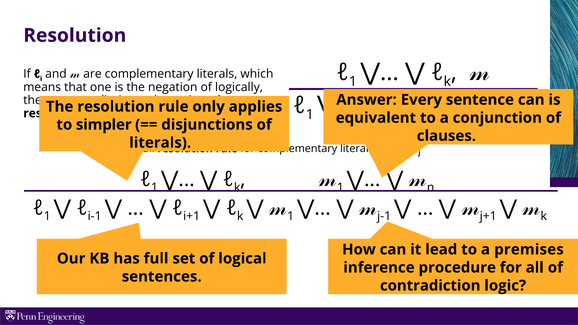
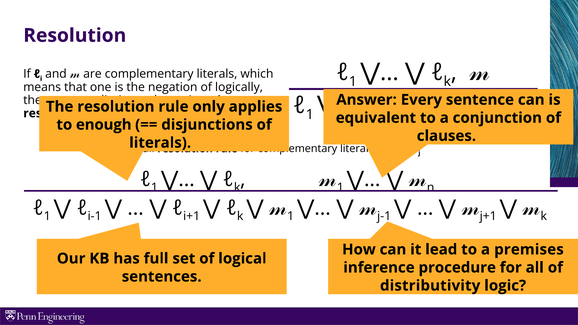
simpler: simpler -> enough (104, 125)
contradiction: contradiction -> distributivity (430, 286)
